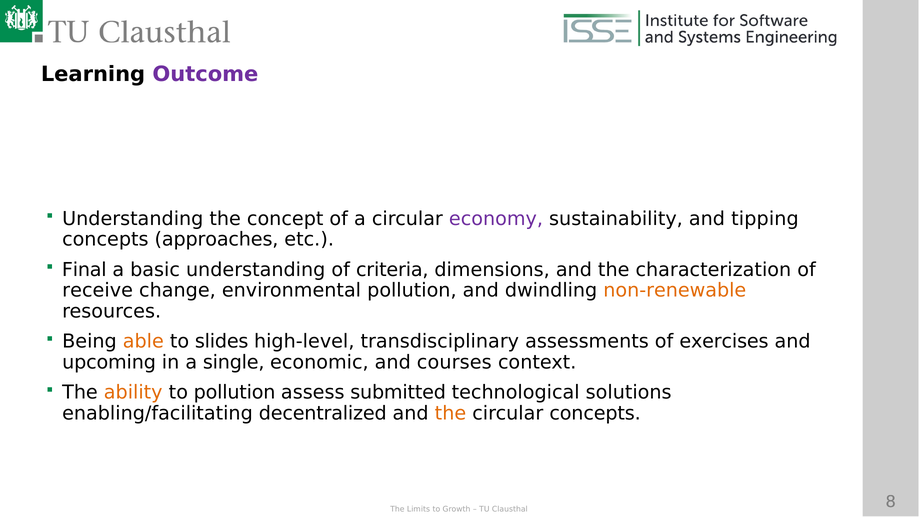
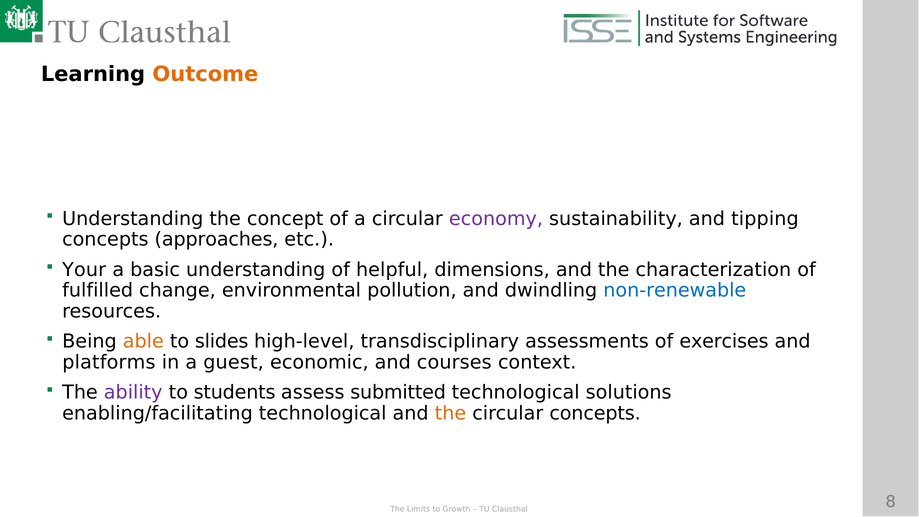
Outcome colour: purple -> orange (205, 74)
Final: Final -> Your (84, 270)
criteria: criteria -> helpful (392, 270)
receive: receive -> fulfilled (98, 290)
non-renewable colour: orange -> blue (675, 290)
upcoming: upcoming -> platforms (109, 362)
single: single -> guest (234, 362)
ability colour: orange -> purple (133, 393)
to pollution: pollution -> students (235, 393)
enabling/facilitating decentralized: decentralized -> technological (323, 413)
